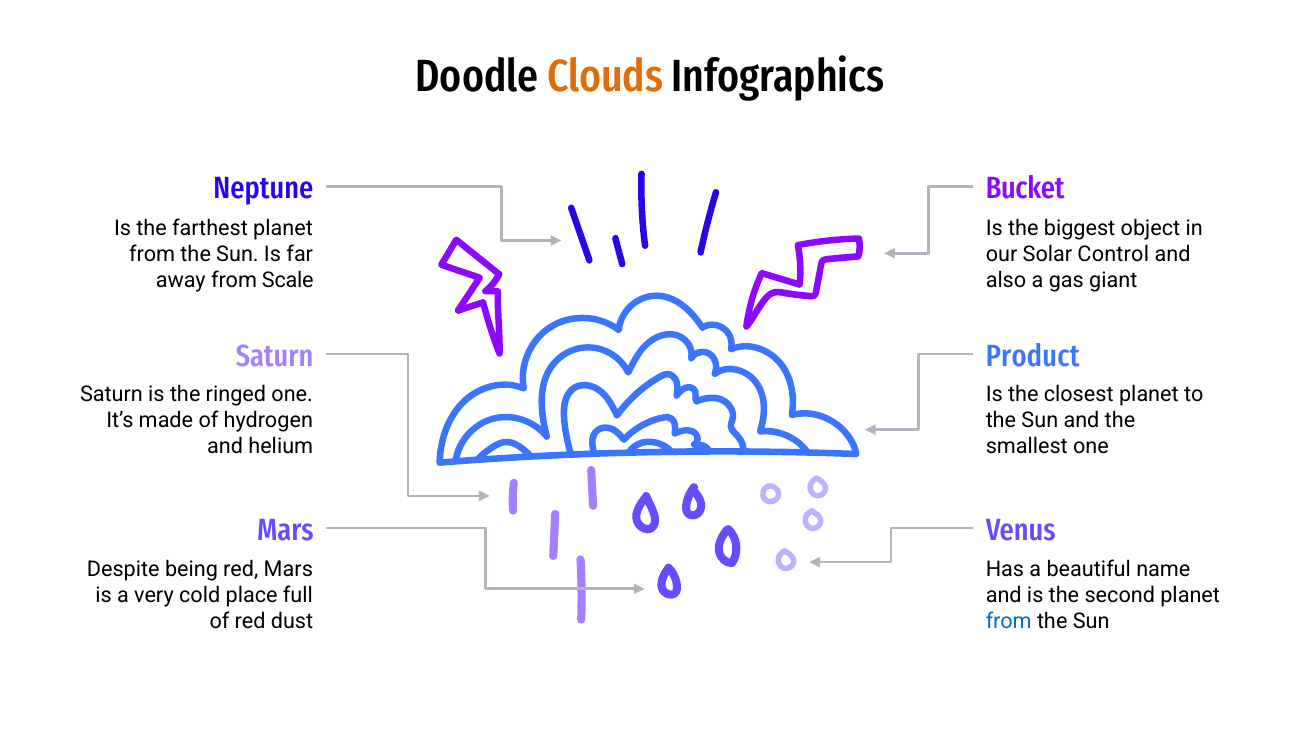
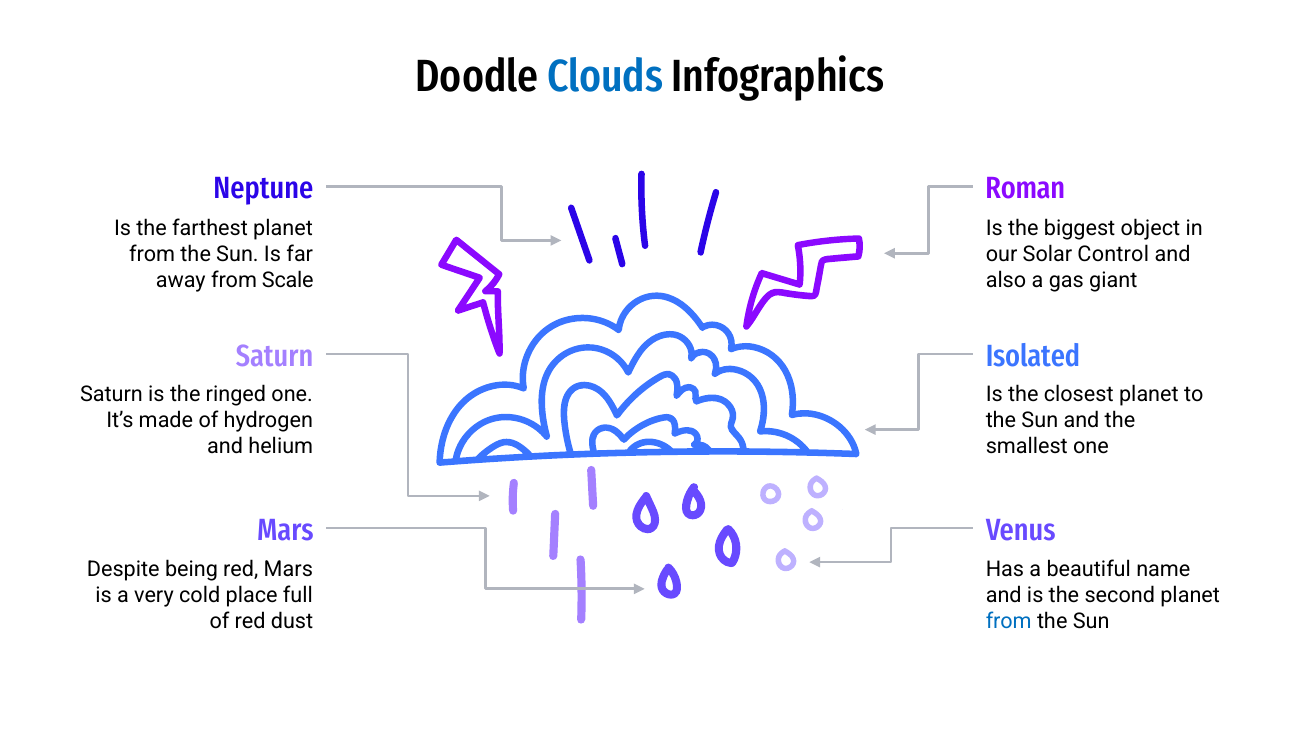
Clouds colour: orange -> blue (605, 77)
Bucket: Bucket -> Roman (1025, 189)
Product: Product -> Isolated (1033, 356)
